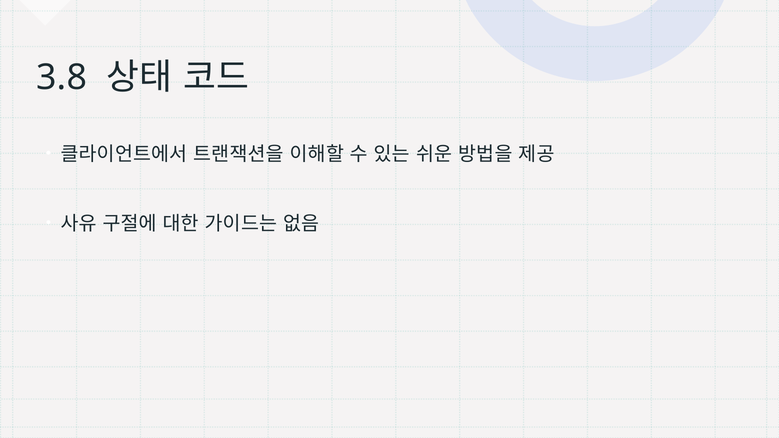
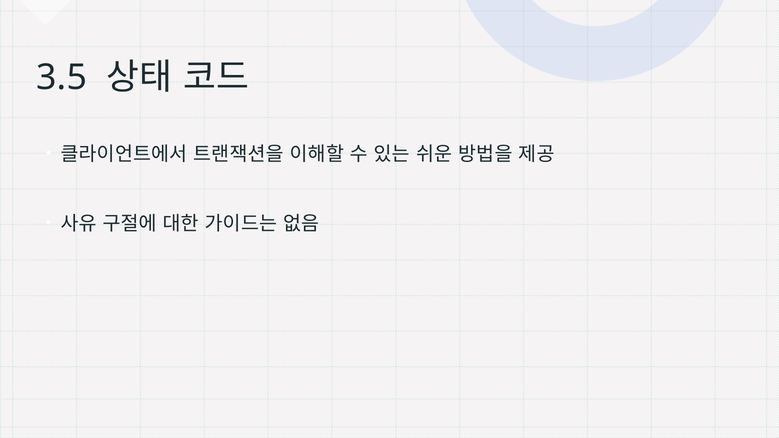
3.8: 3.8 -> 3.5 (62, 78)
